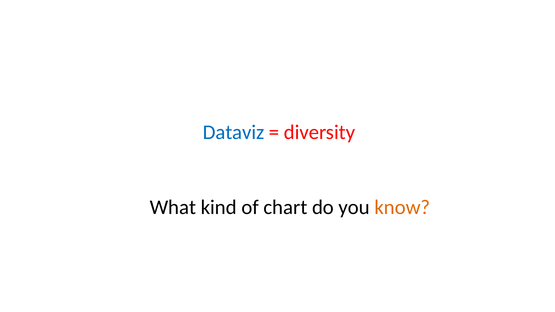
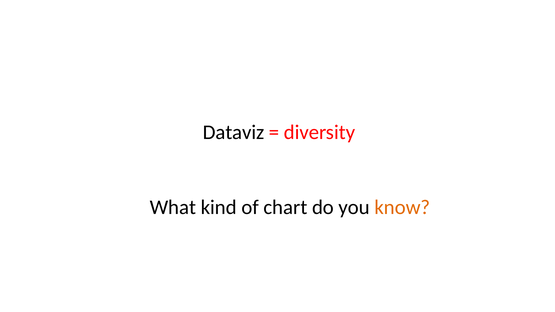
Dataviz colour: blue -> black (234, 132)
